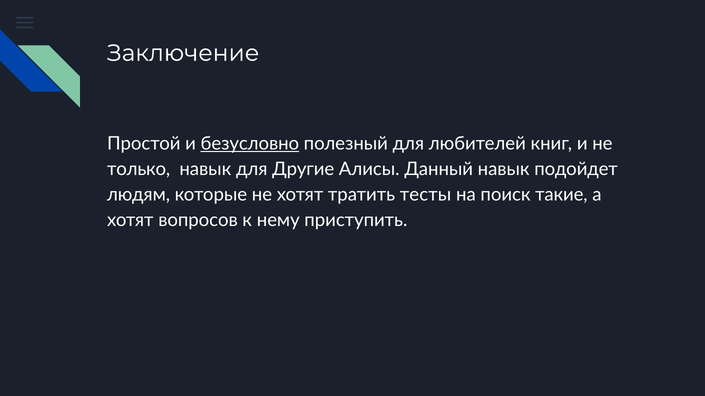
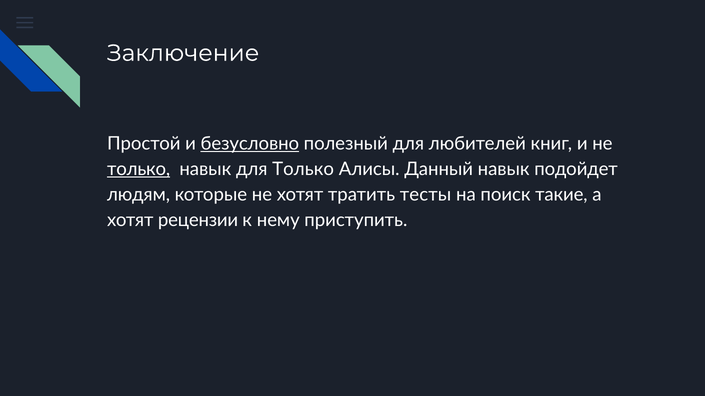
только underline: none -> present (139, 169)
для Другие: Другие -> Только (303, 169)
вопросов: вопросов -> рецензии (198, 221)
